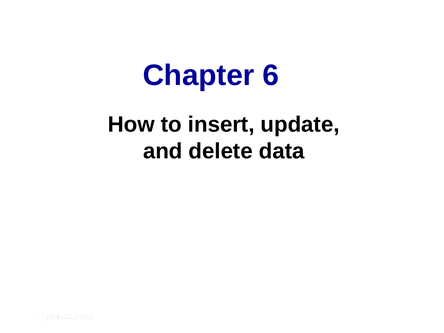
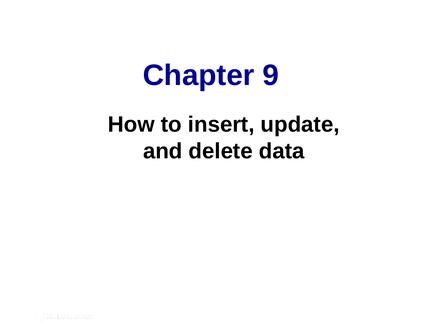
6: 6 -> 9 (271, 75)
